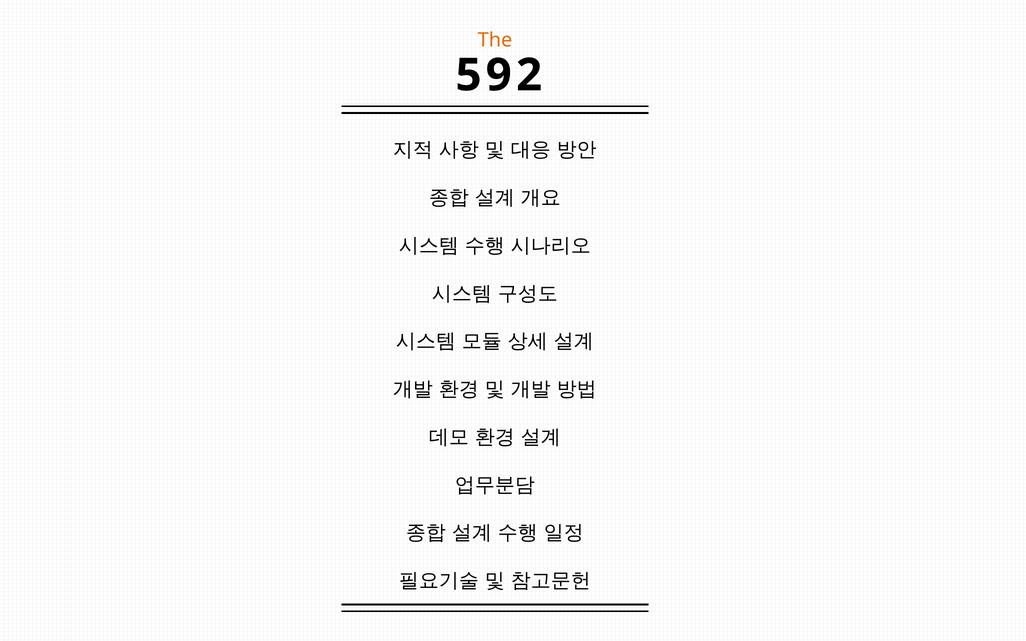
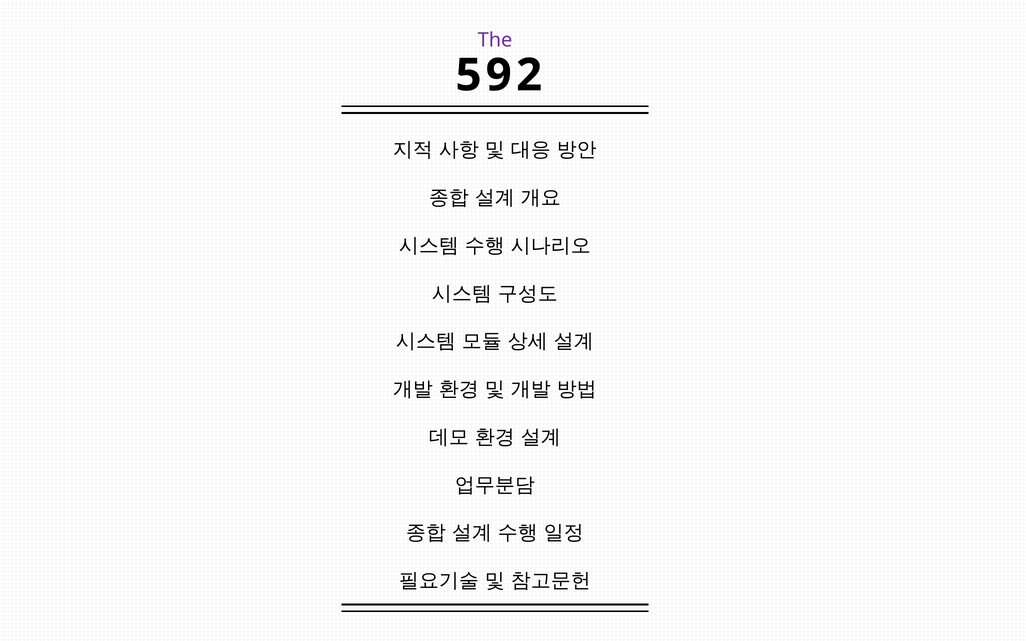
The colour: orange -> purple (495, 40)
